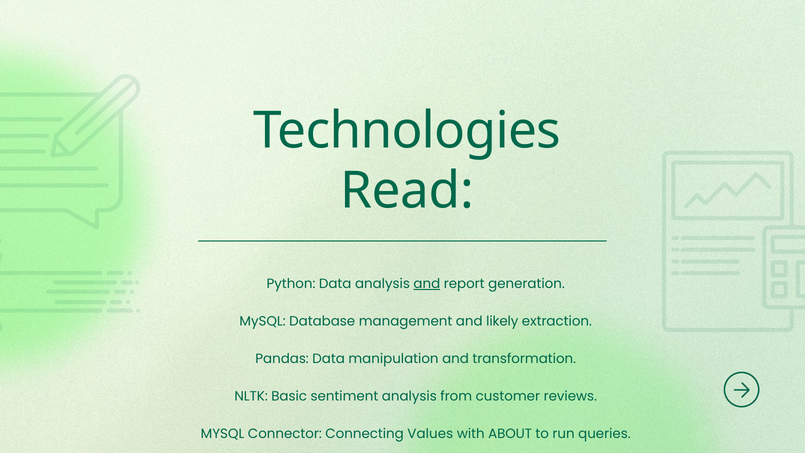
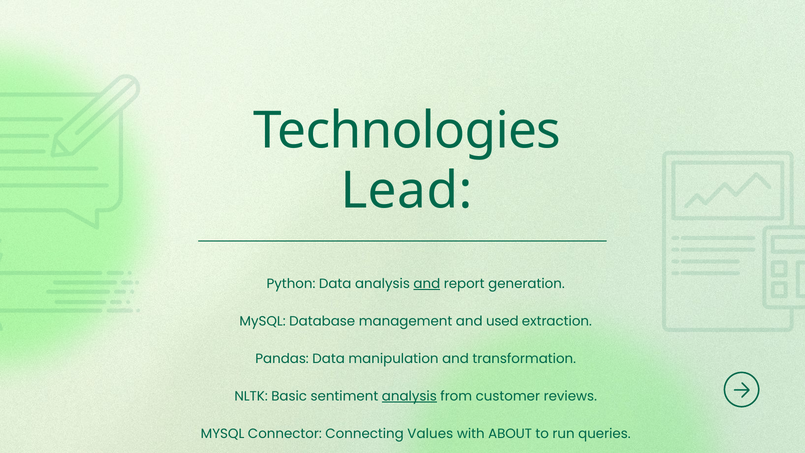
Read: Read -> Lead (407, 191)
likely: likely -> used (502, 321)
analysis underline: none -> present (409, 396)
